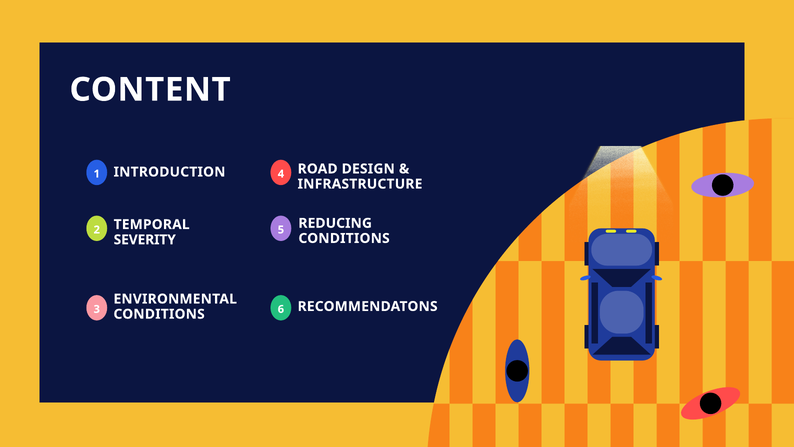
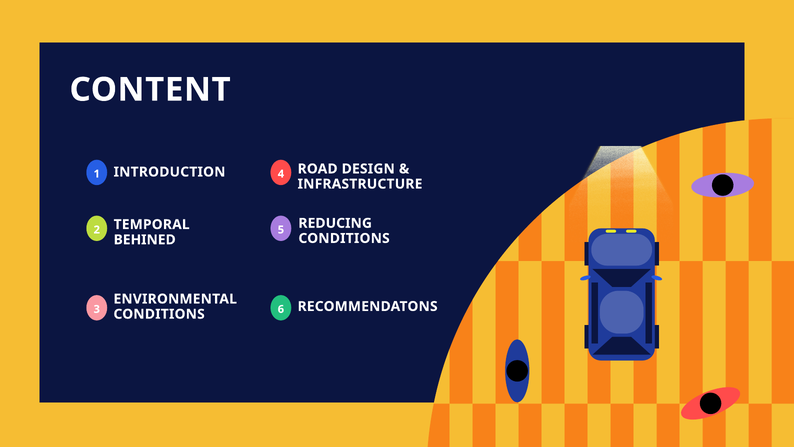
SEVERITY: SEVERITY -> BEHINED (145, 240)
